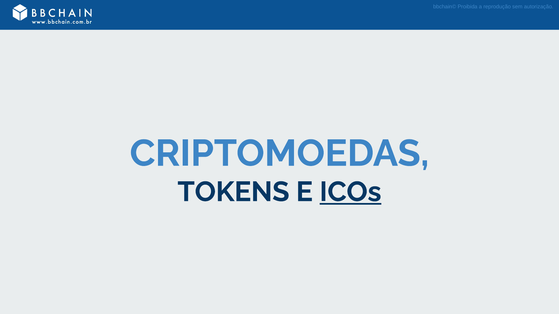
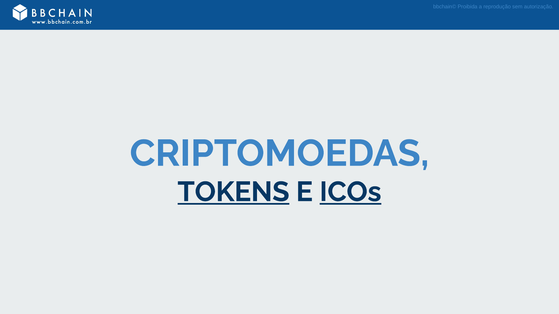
TOKENS underline: none -> present (233, 192)
